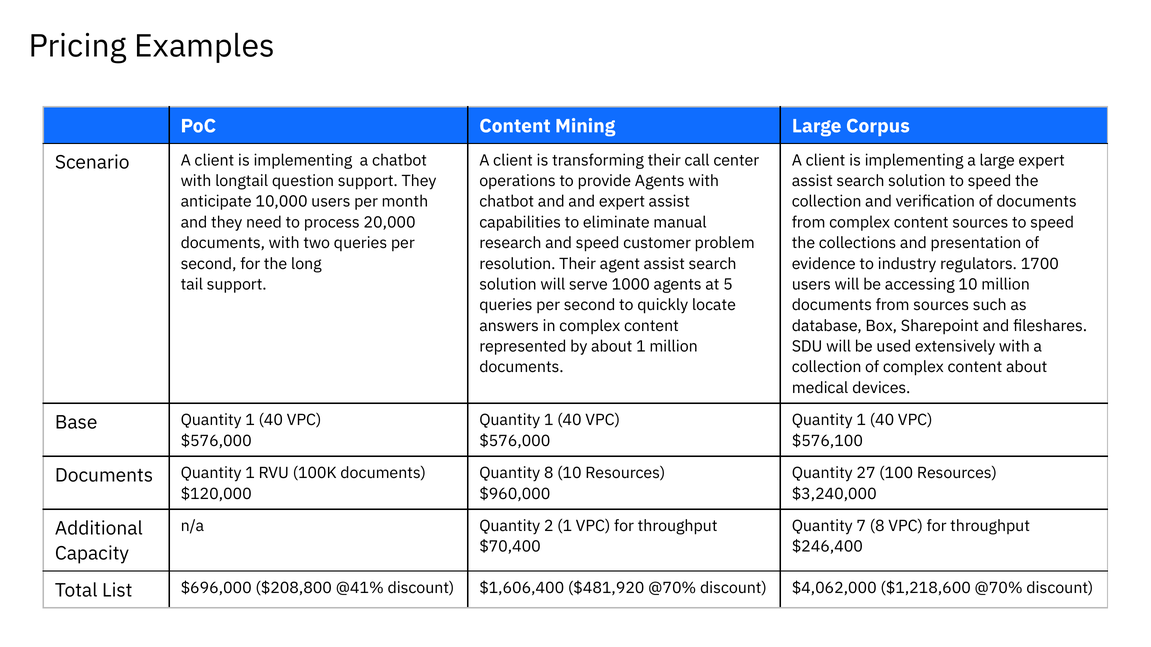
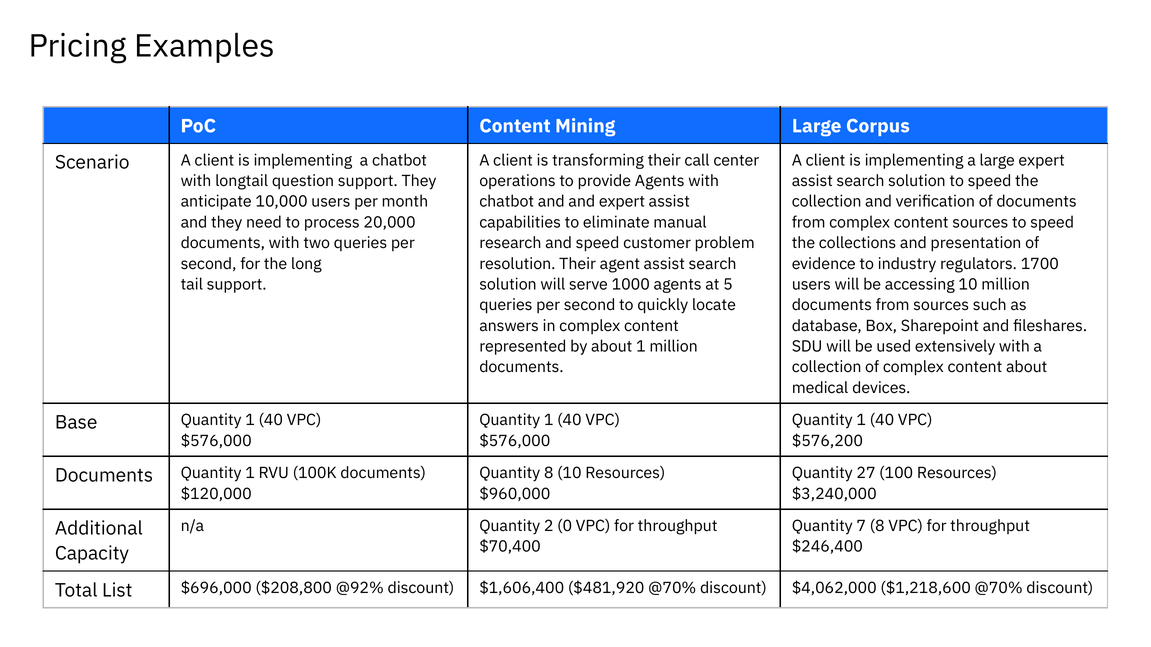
$576,100: $576,100 -> $576,200 (827, 441)
2 1: 1 -> 0 (565, 526)
@41%: @41% -> @92% (360, 588)
